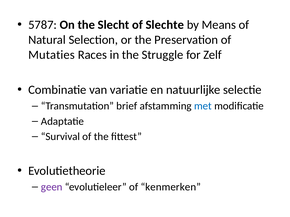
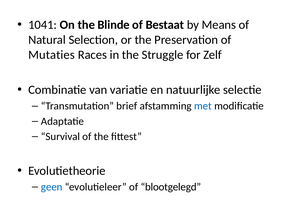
5787: 5787 -> 1041 (43, 25)
Slecht: Slecht -> Blinde (114, 25)
Slechte: Slechte -> Bestaat (165, 25)
geen colour: purple -> blue (52, 187)
kenmerken: kenmerken -> blootgelegd (171, 187)
